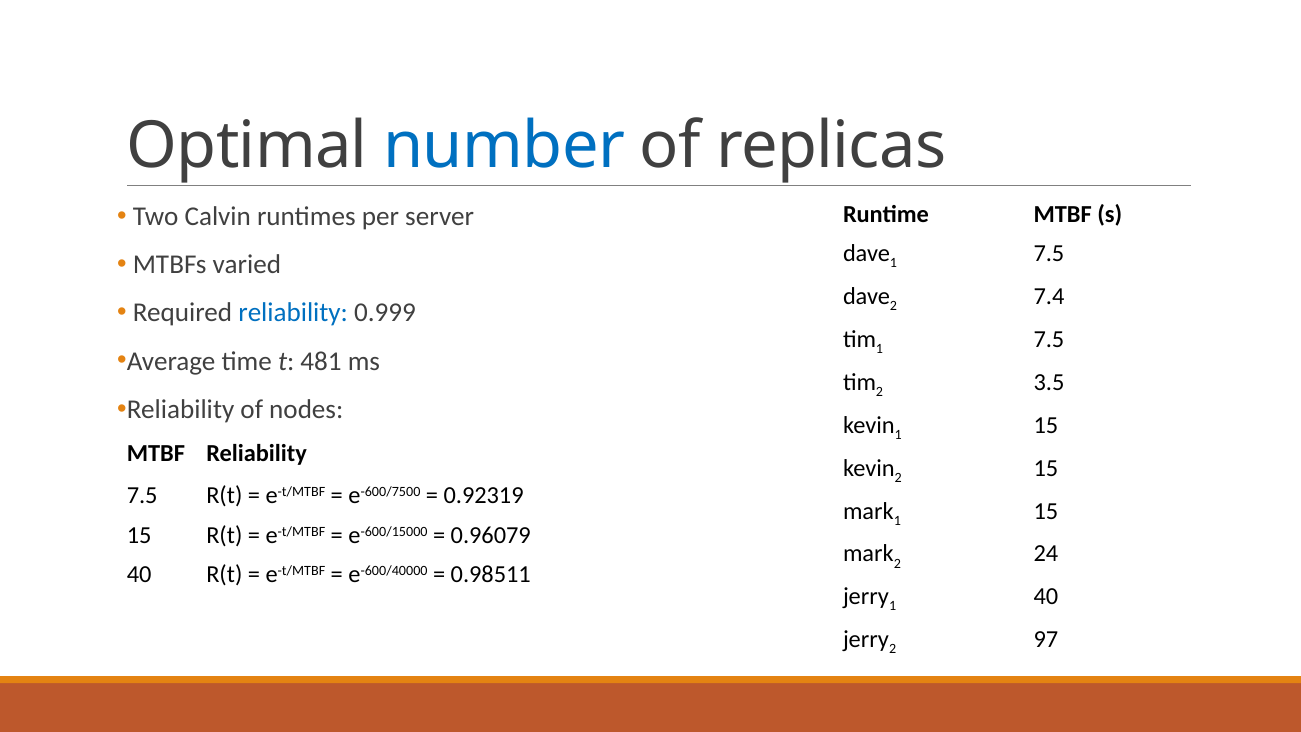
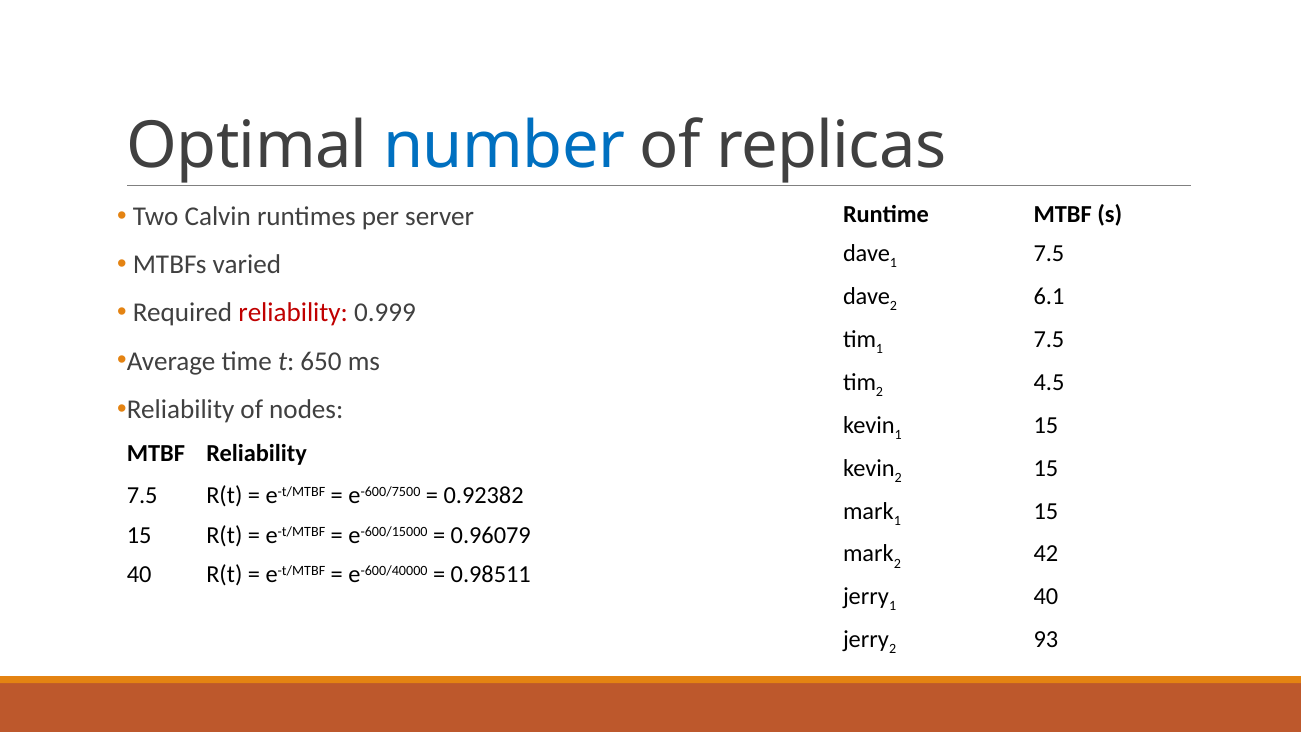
7.4: 7.4 -> 6.1 (1049, 296)
reliability colour: blue -> red (293, 313)
481: 481 -> 650 (321, 361)
3.5: 3.5 -> 4.5 (1049, 382)
0.92319: 0.92319 -> 0.92382 (484, 496)
24: 24 -> 42 (1046, 554)
97: 97 -> 93 (1046, 639)
